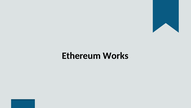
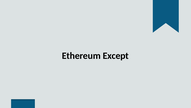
Works: Works -> Except (116, 55)
